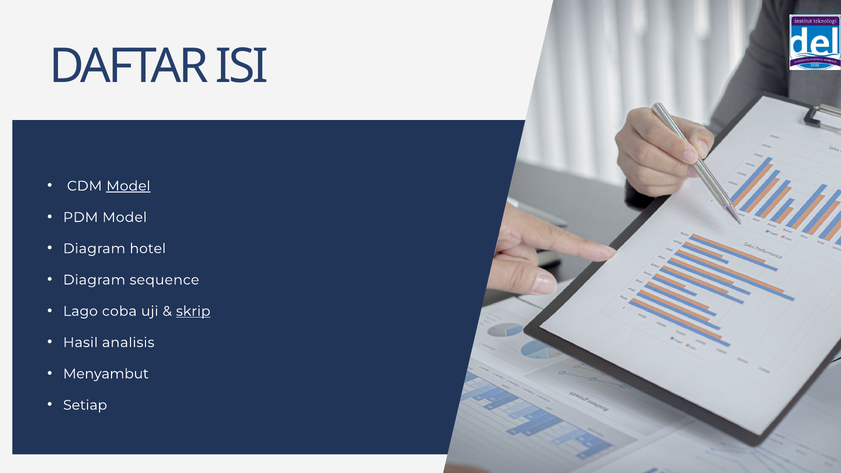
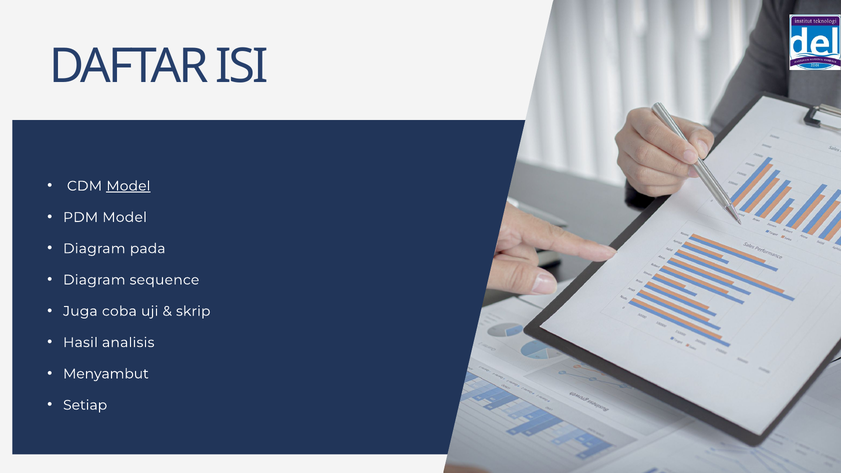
hotel: hotel -> pada (148, 249)
Lago: Lago -> Juga (80, 311)
skrip underline: present -> none (193, 311)
